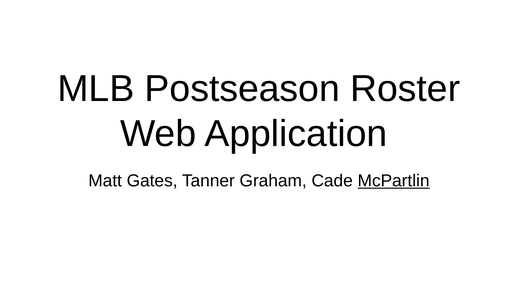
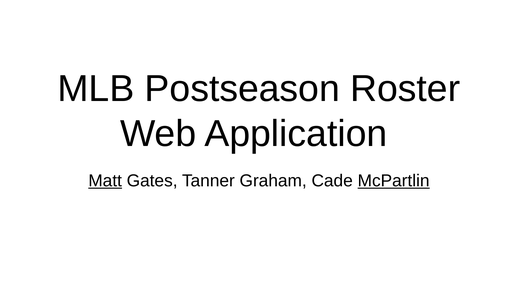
Matt underline: none -> present (105, 180)
